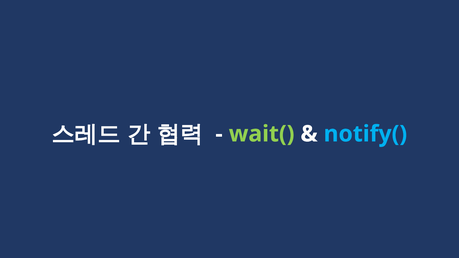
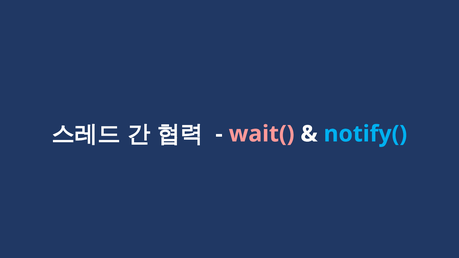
wait( colour: light green -> pink (262, 134)
